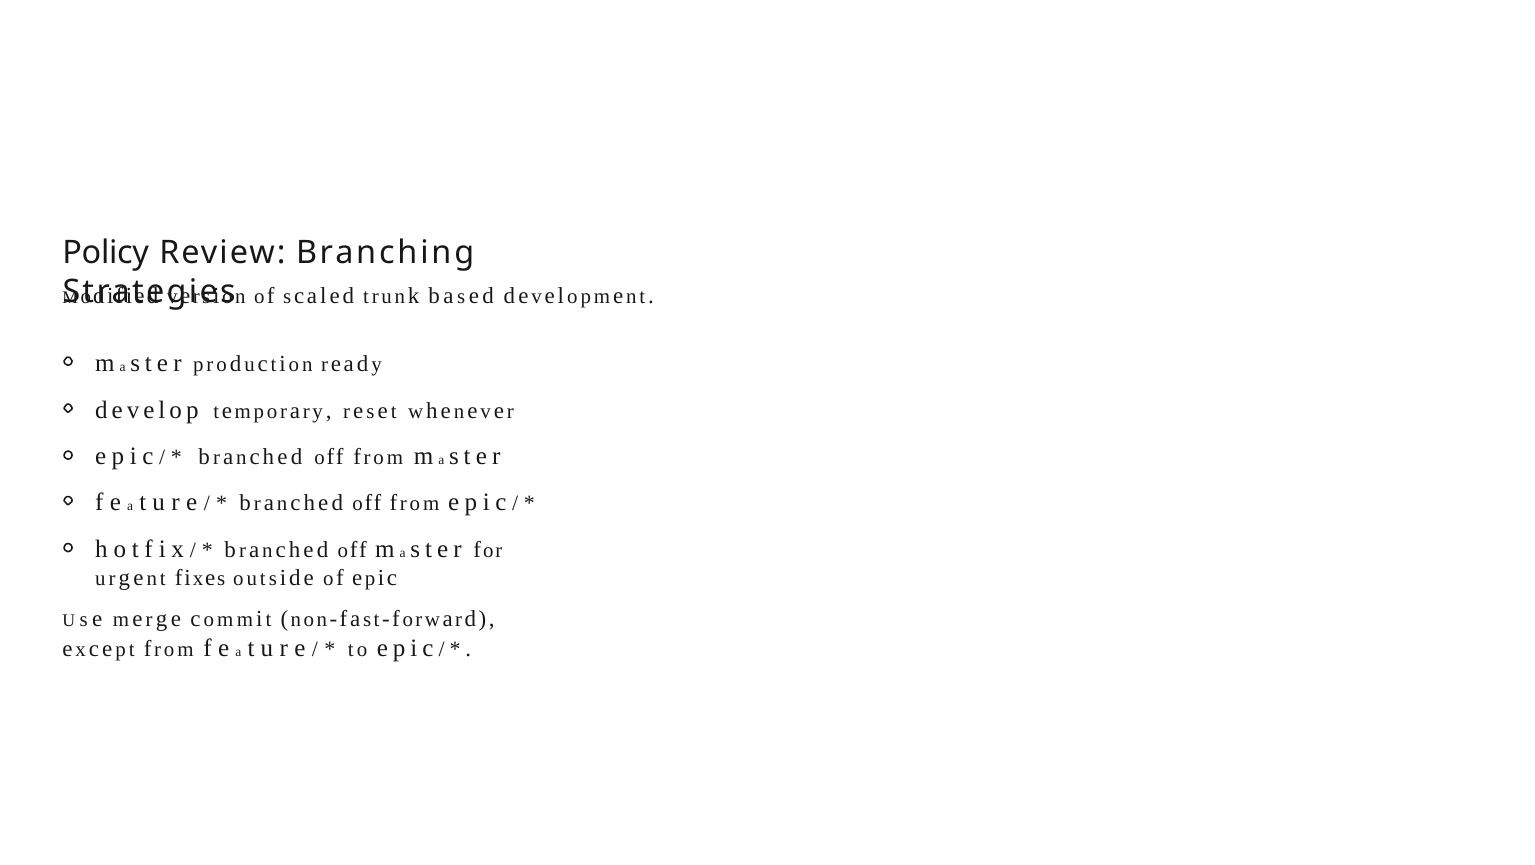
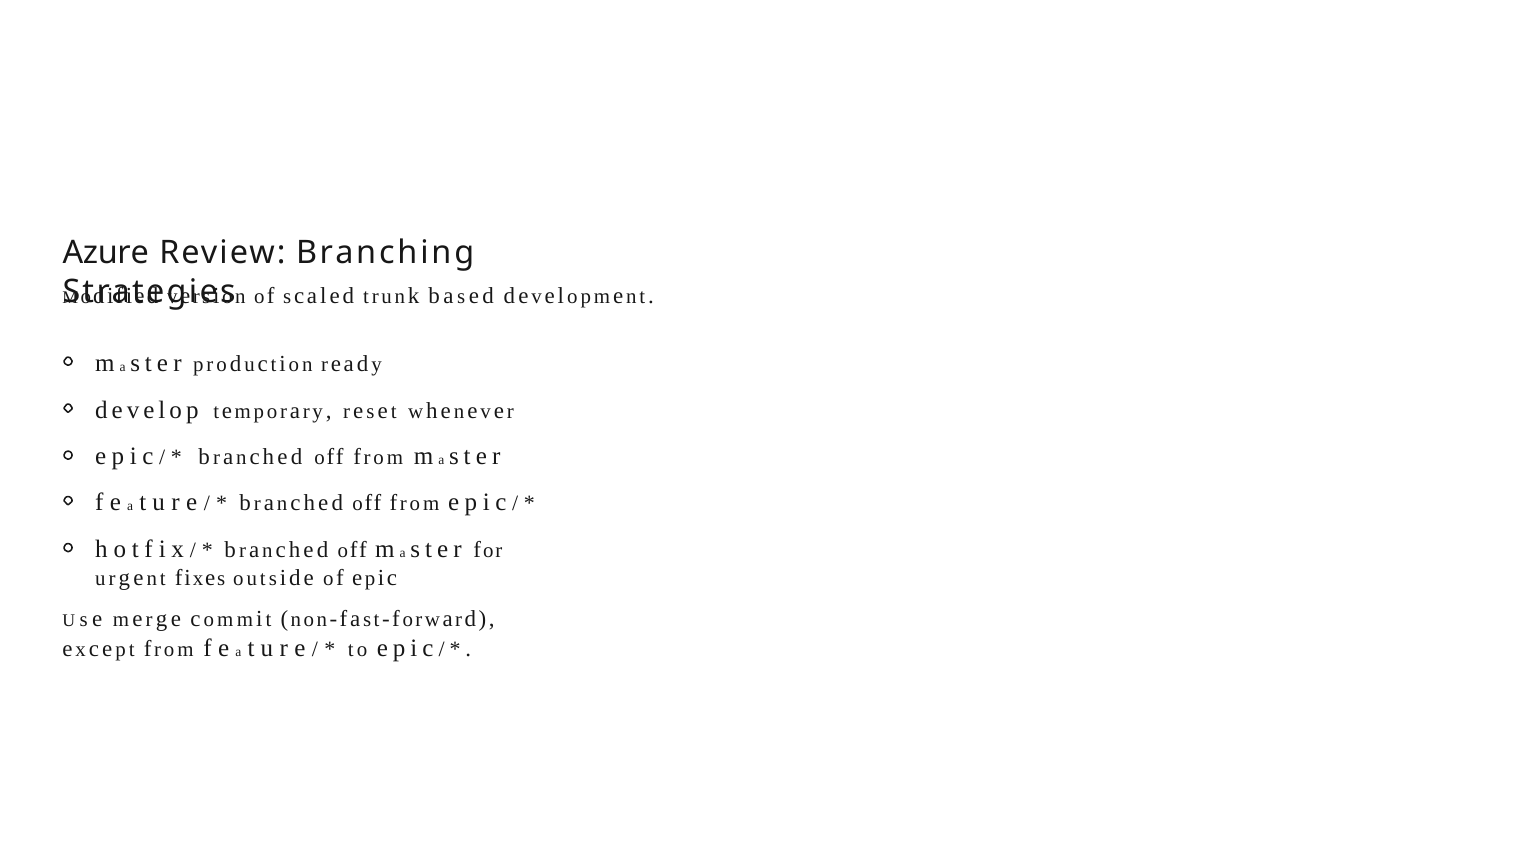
Policy: Policy -> Azure (106, 252)
